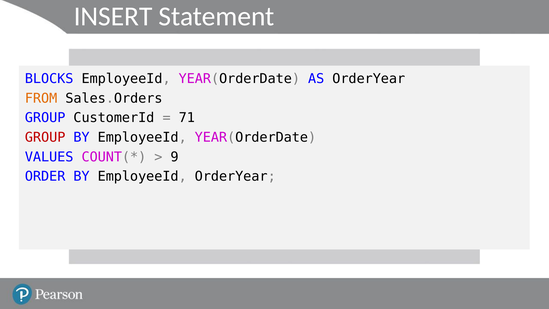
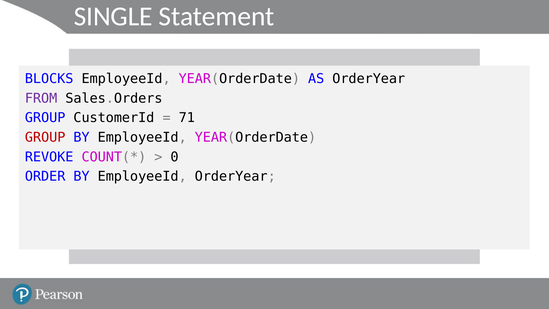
INSERT: INSERT -> SINGLE (113, 16)
FROM colour: orange -> purple (41, 98)
VALUES: VALUES -> REVOKE (49, 157)
9: 9 -> 0 (174, 157)
